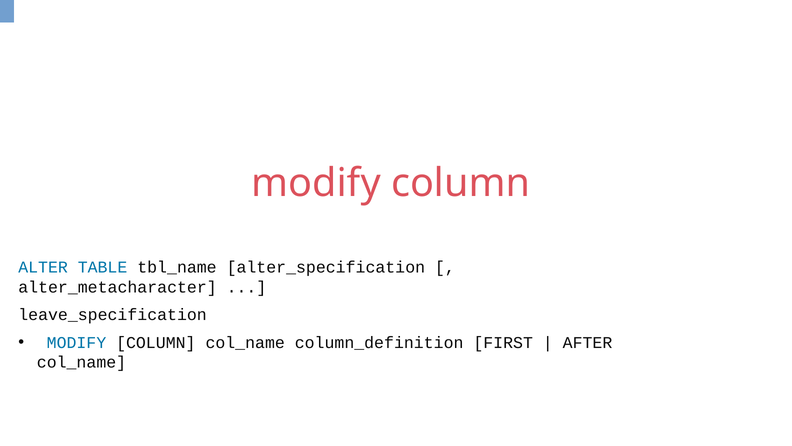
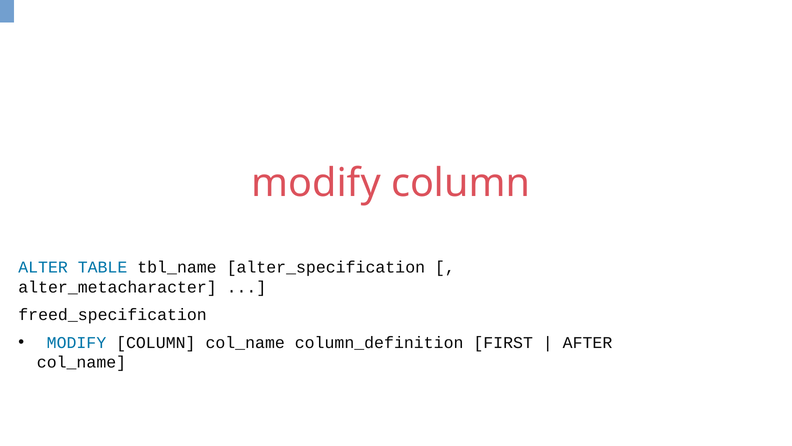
leave_specification: leave_specification -> freed_specification (113, 315)
